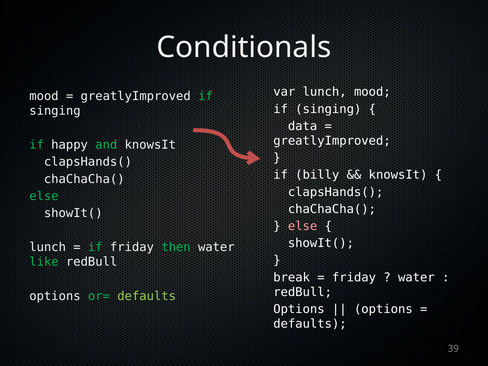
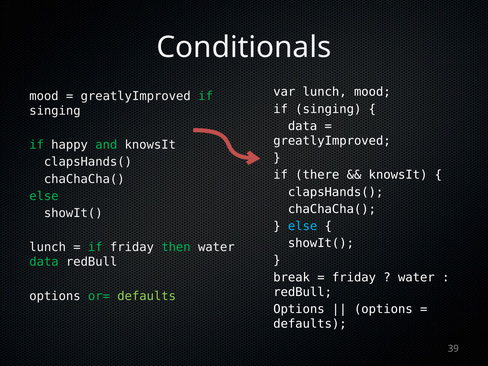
billy: billy -> there (317, 175)
else colour: pink -> light blue (303, 226)
like: like -> data (44, 262)
